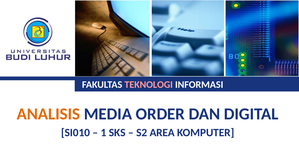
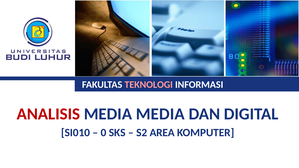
ANALISIS colour: orange -> red (48, 114)
MEDIA ORDER: ORDER -> MEDIA (160, 114)
1: 1 -> 0 (103, 133)
